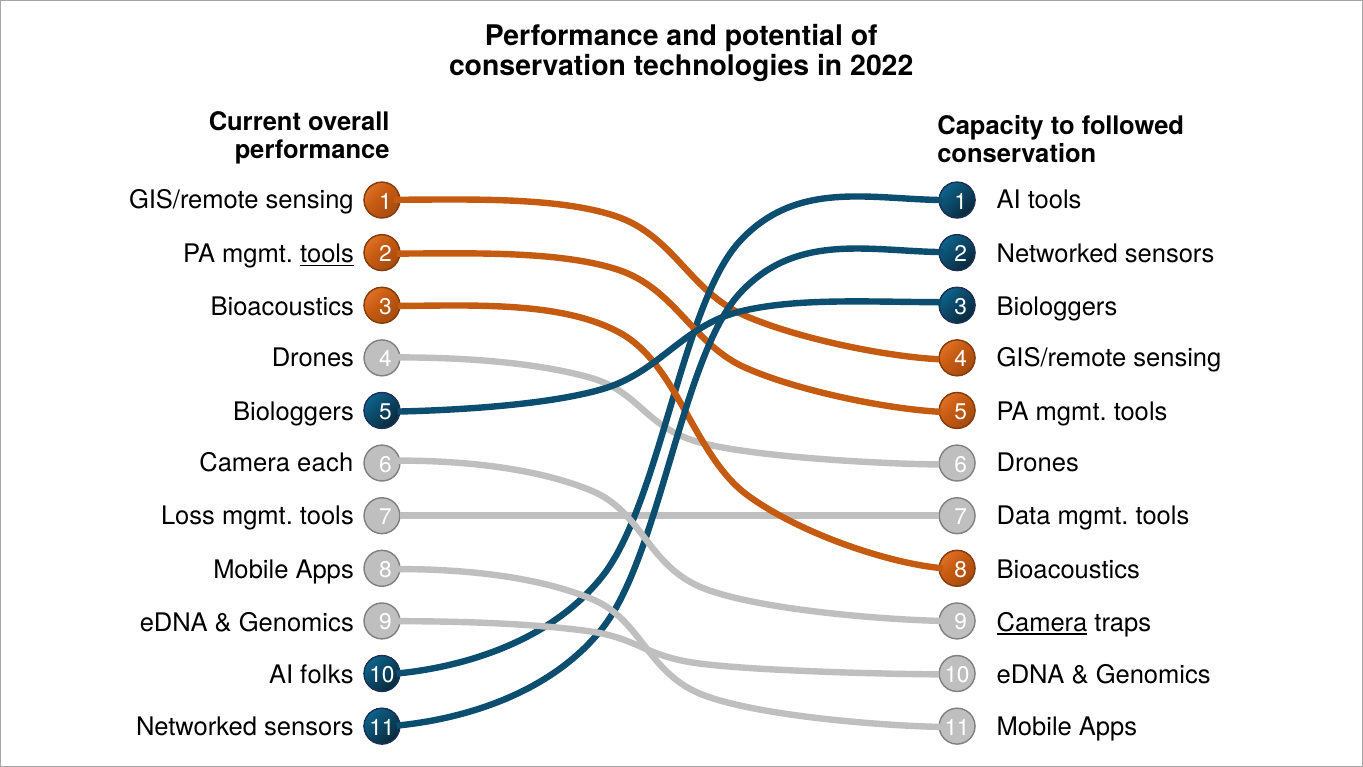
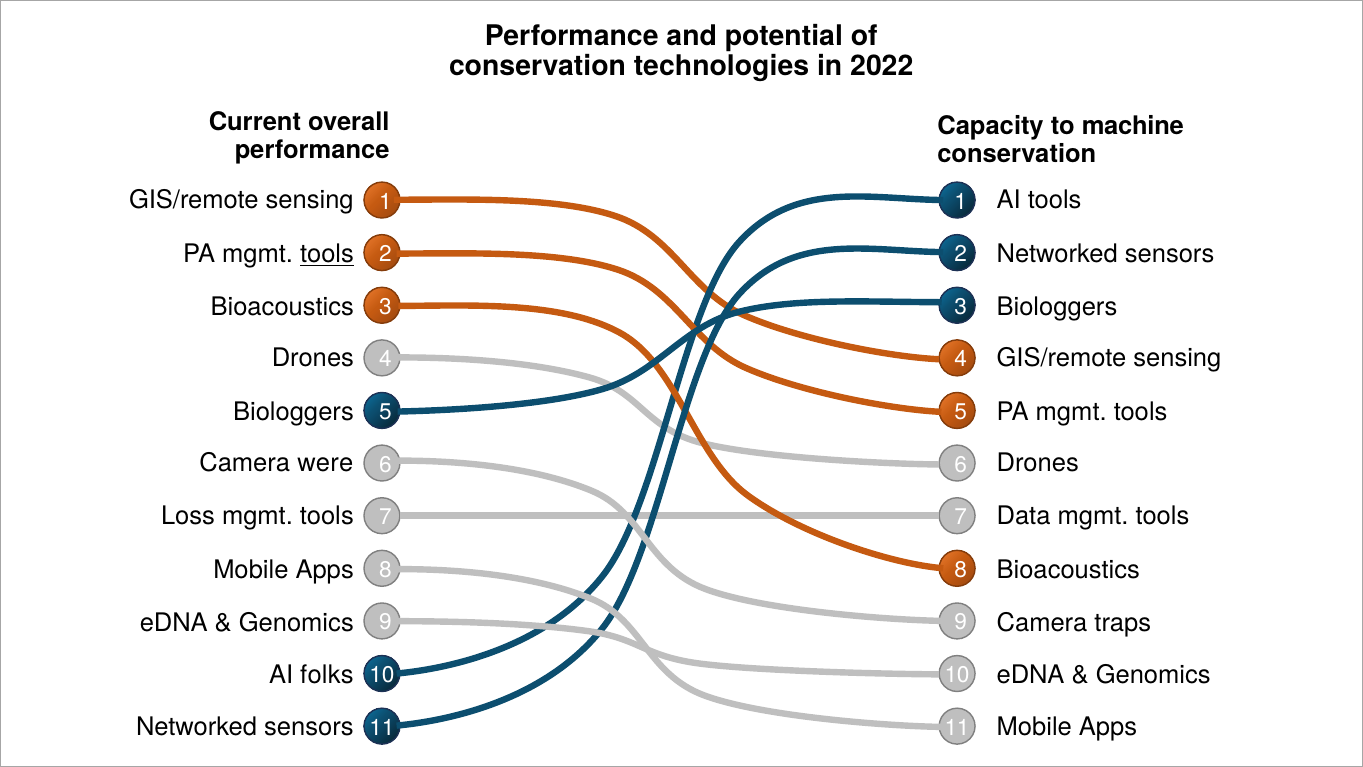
followed: followed -> machine (1133, 126)
each: each -> were (325, 463)
Camera underline: present -> none (1042, 623)
